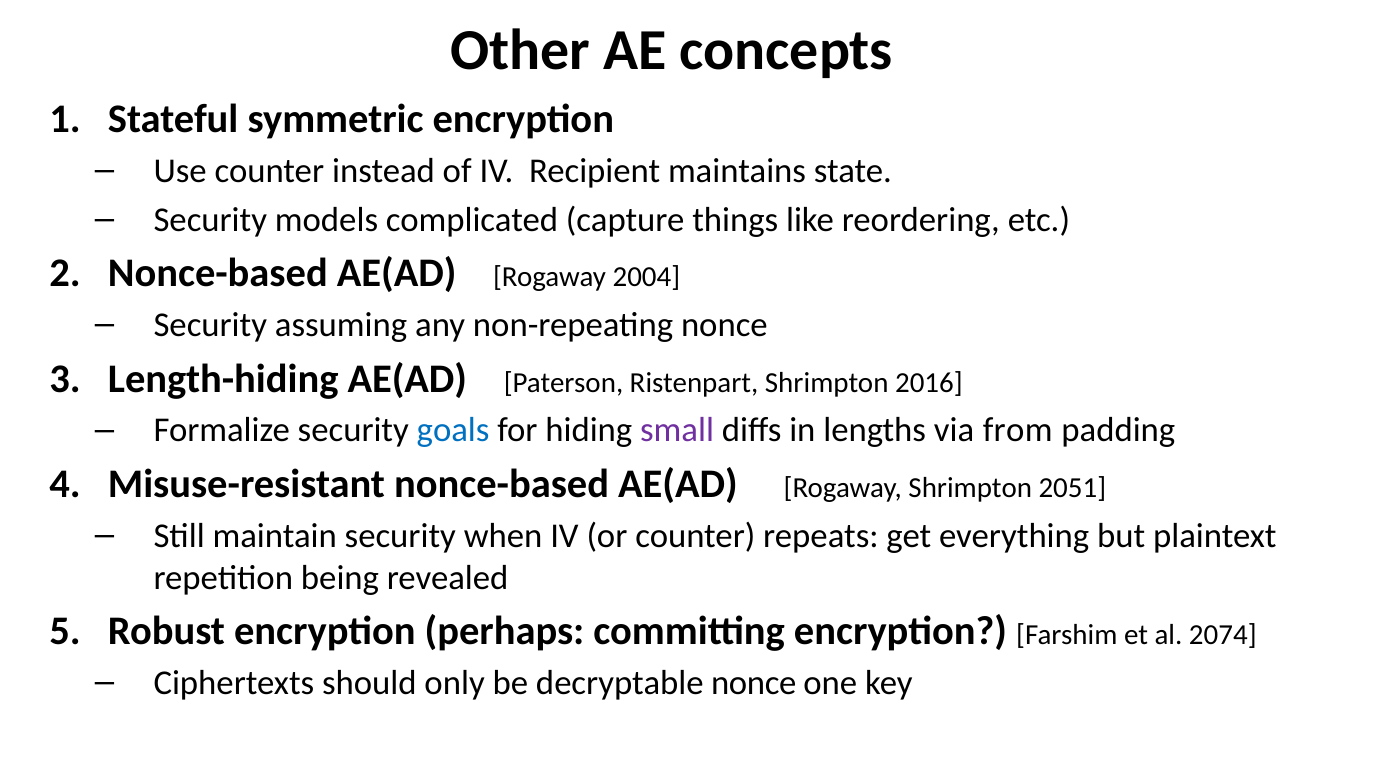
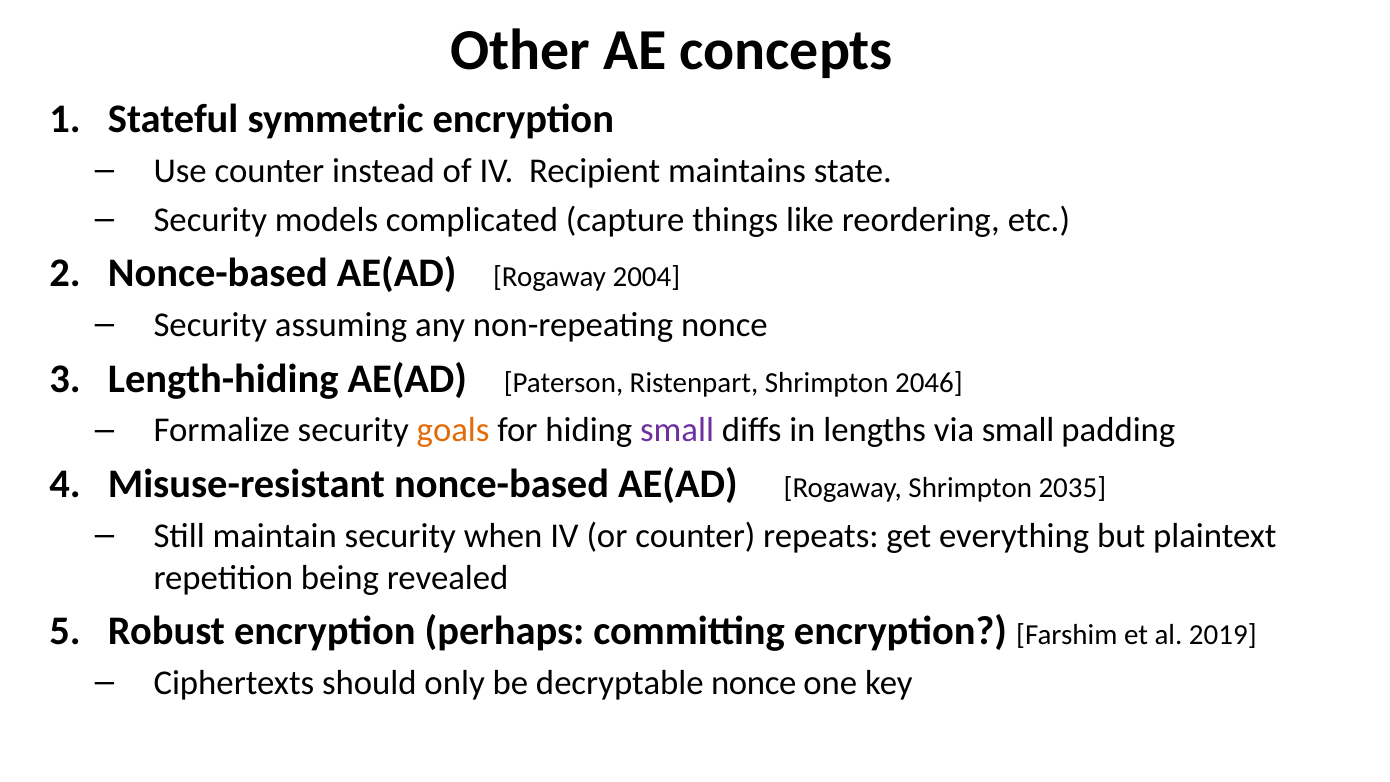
2016: 2016 -> 2046 (929, 383)
goals colour: blue -> orange (453, 430)
via from: from -> small (1018, 430)
2051: 2051 -> 2035 (1072, 488)
2074: 2074 -> 2019 (1223, 635)
